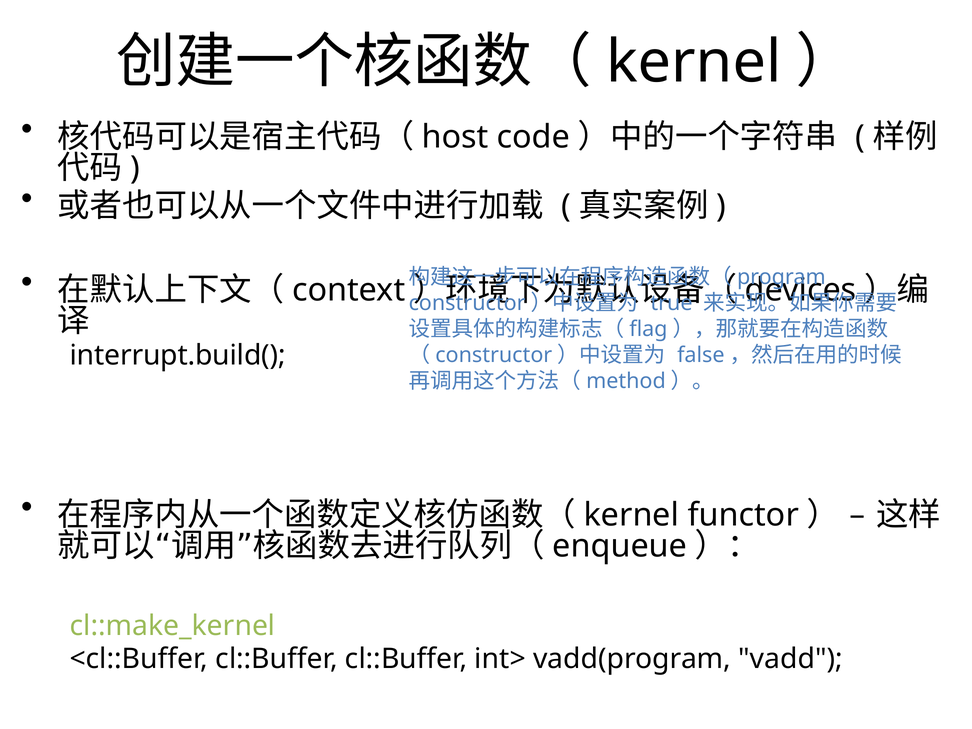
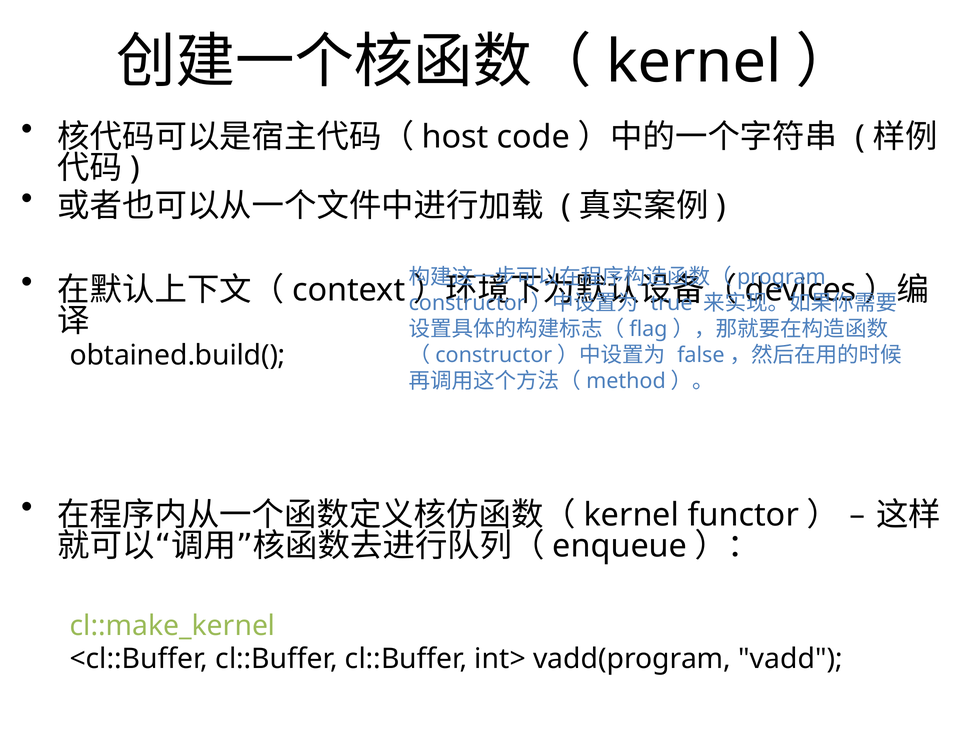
interrupt.build(: interrupt.build( -> obtained.build( (178, 356)
